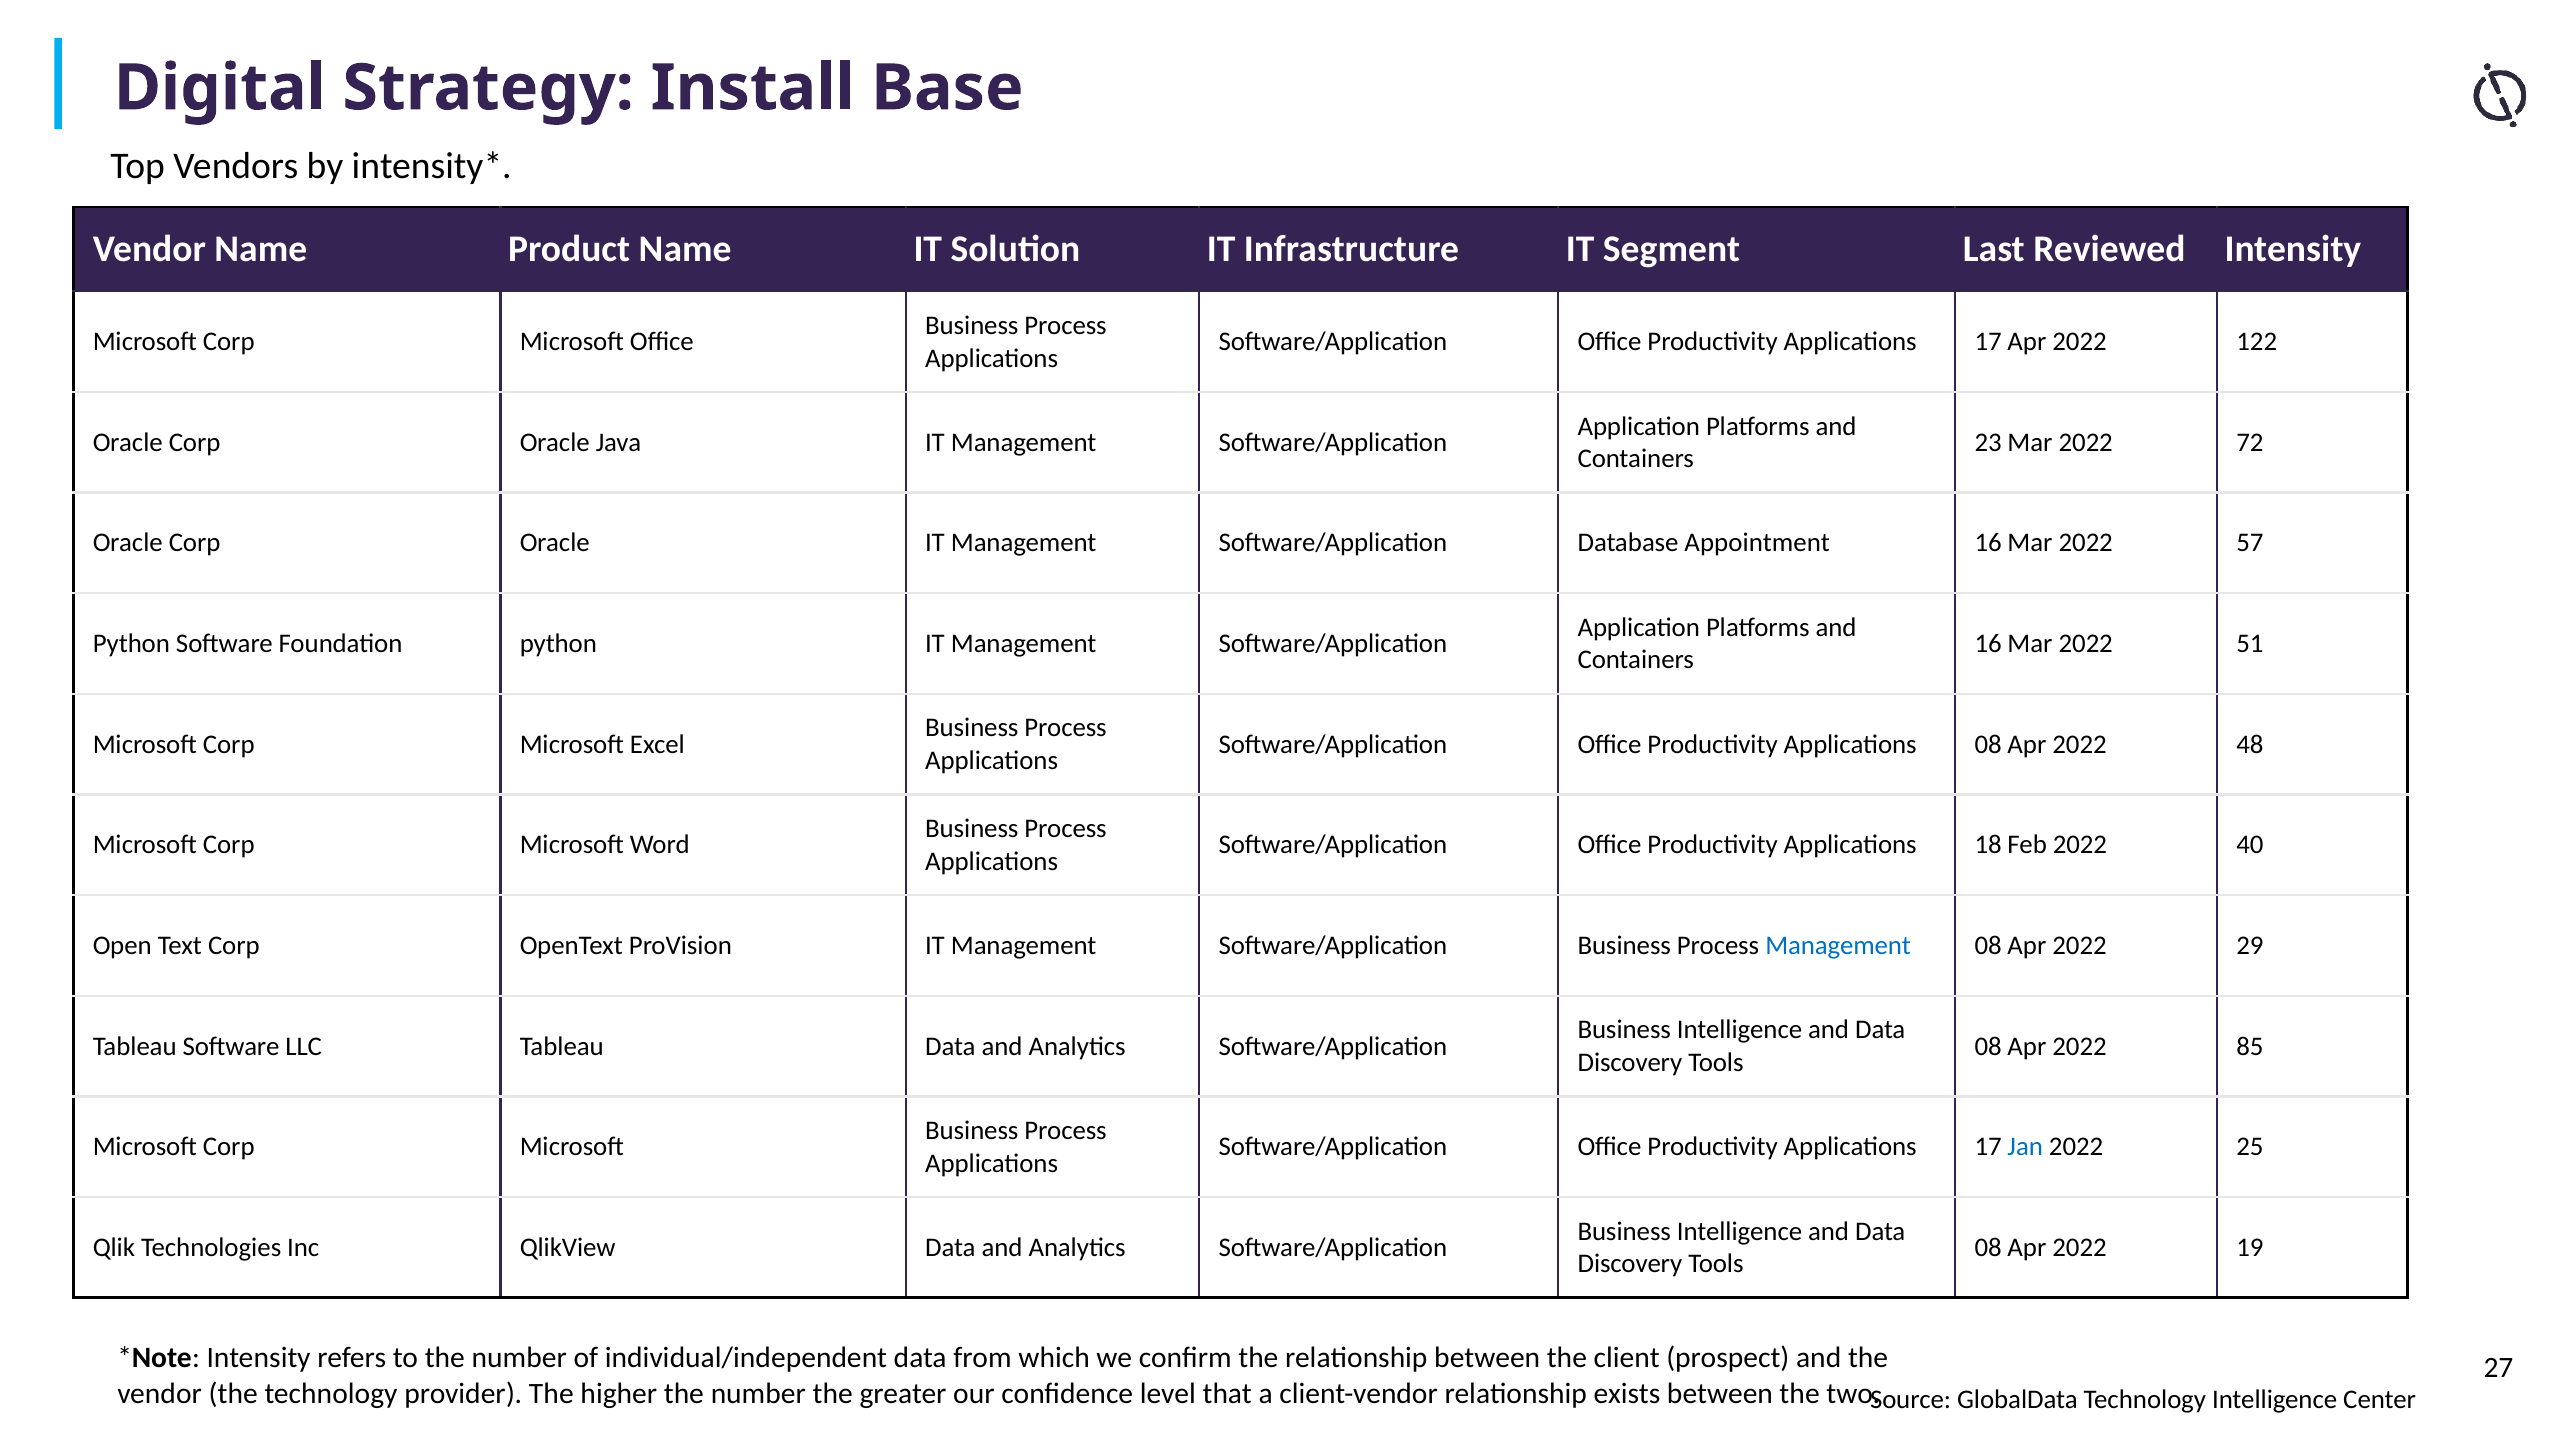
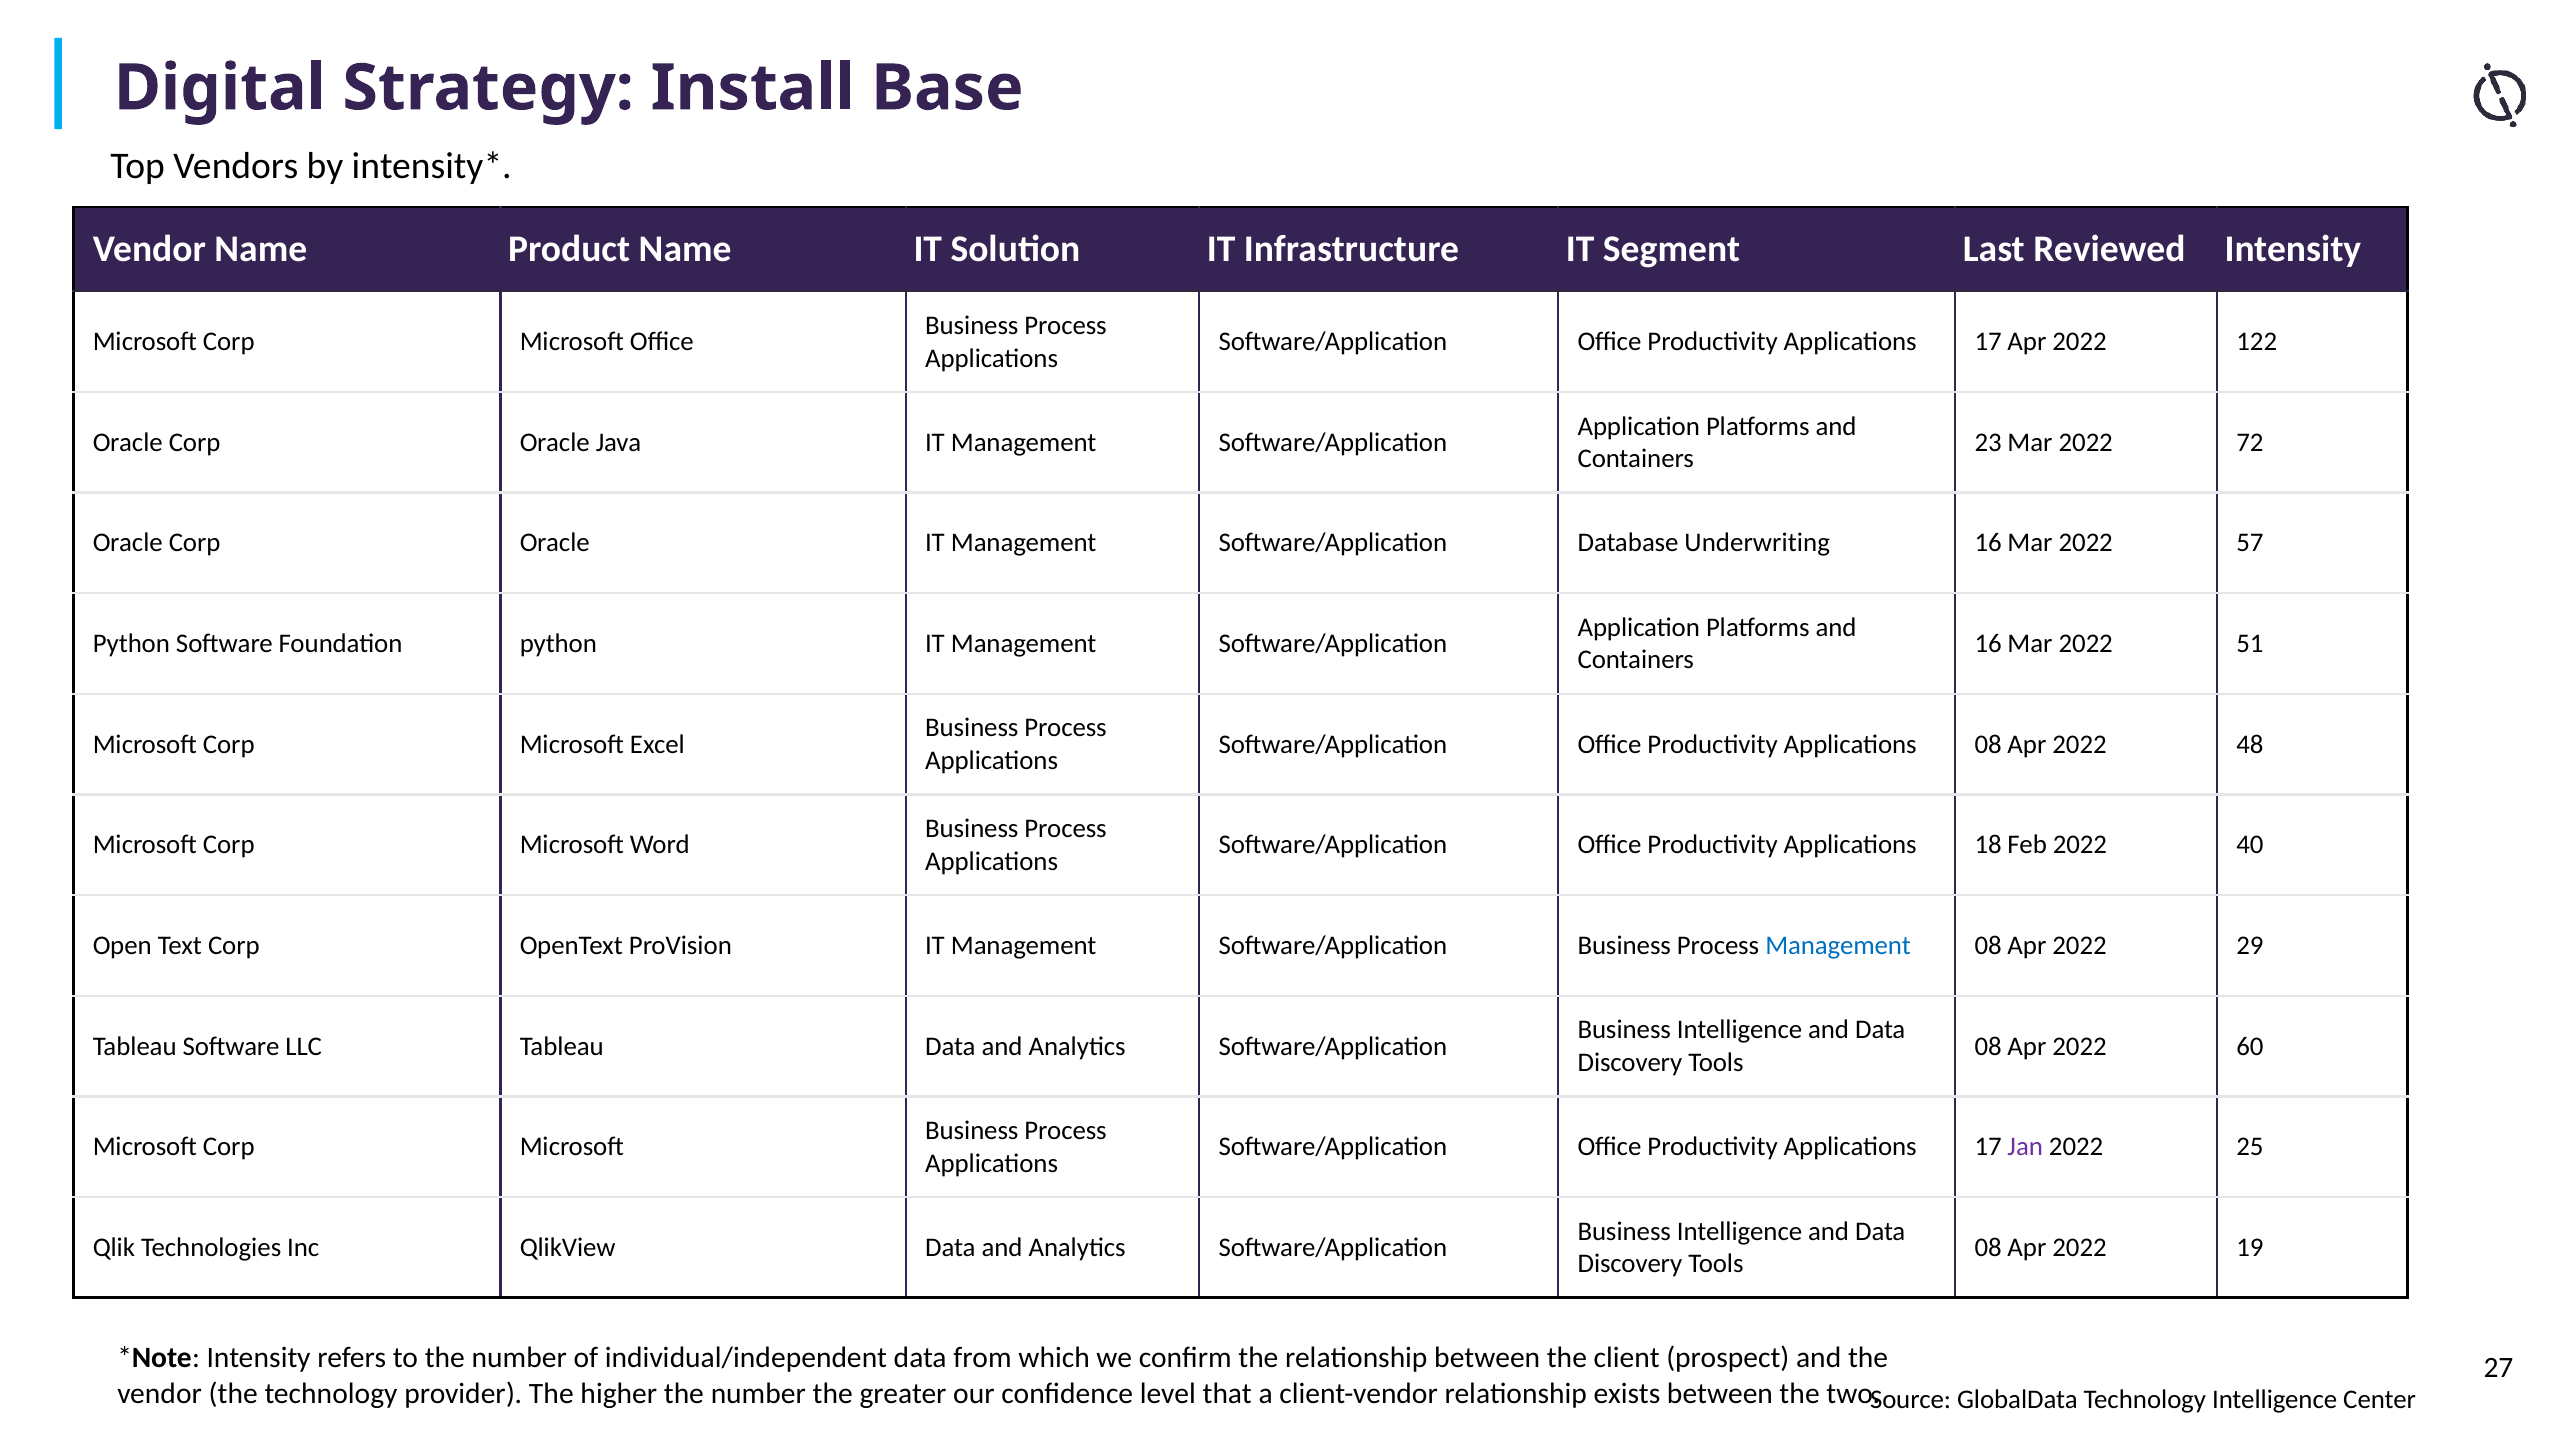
Appointment: Appointment -> Underwriting (1757, 543)
85: 85 -> 60 (2250, 1046)
Jan colour: blue -> purple (2025, 1147)
